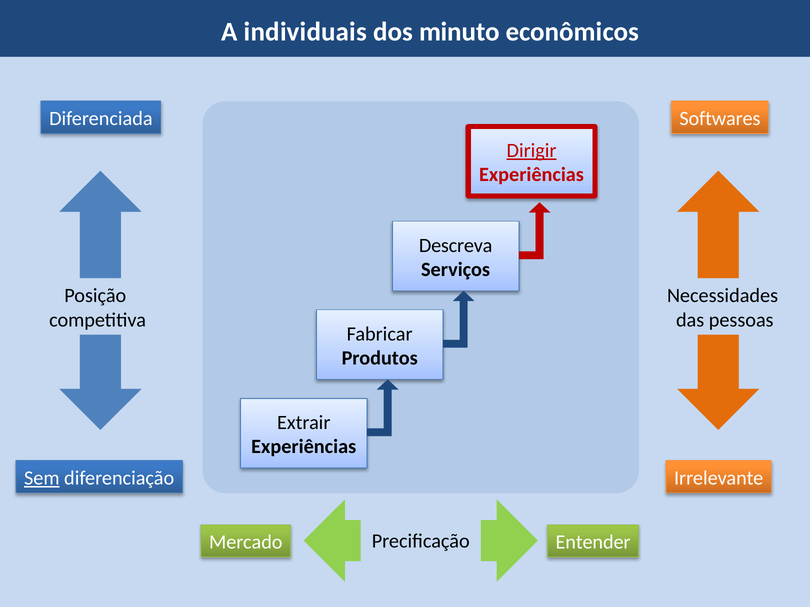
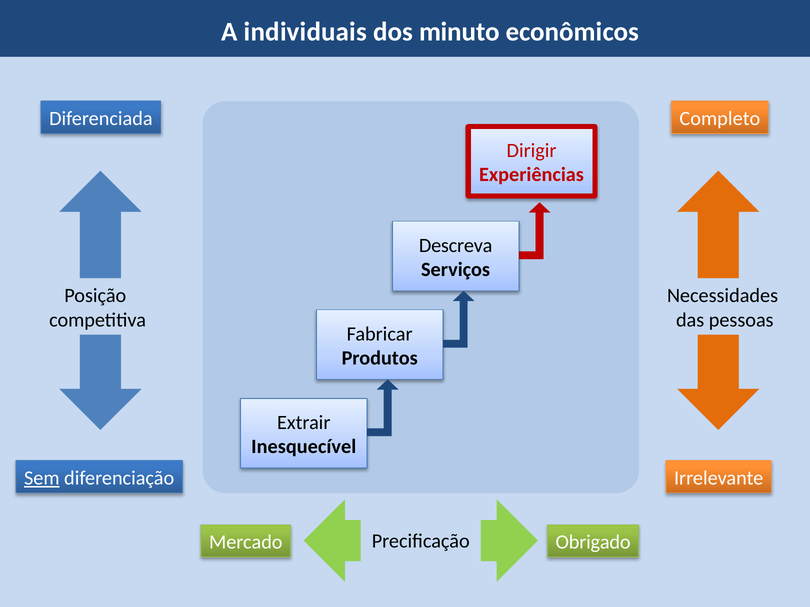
Softwares: Softwares -> Completo (720, 119)
Dirigir underline: present -> none (532, 151)
Experiências: Experiências -> Inesquecível (304, 447)
Entender: Entender -> Obrigado (593, 543)
